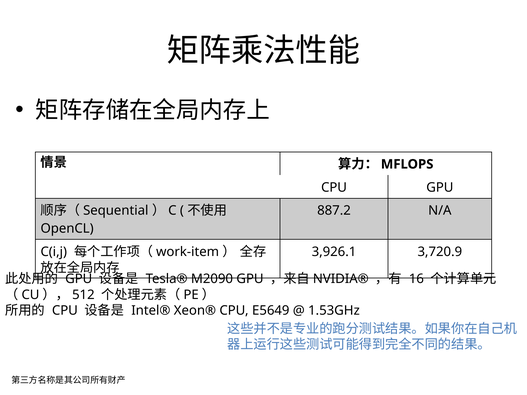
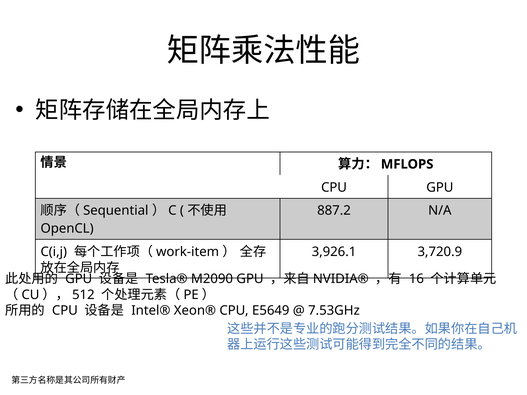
1.53GHz: 1.53GHz -> 7.53GHz (334, 311)
